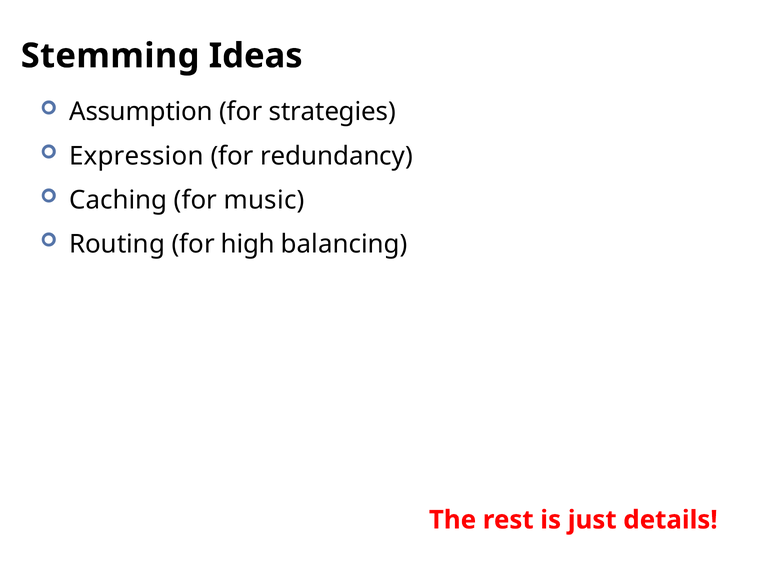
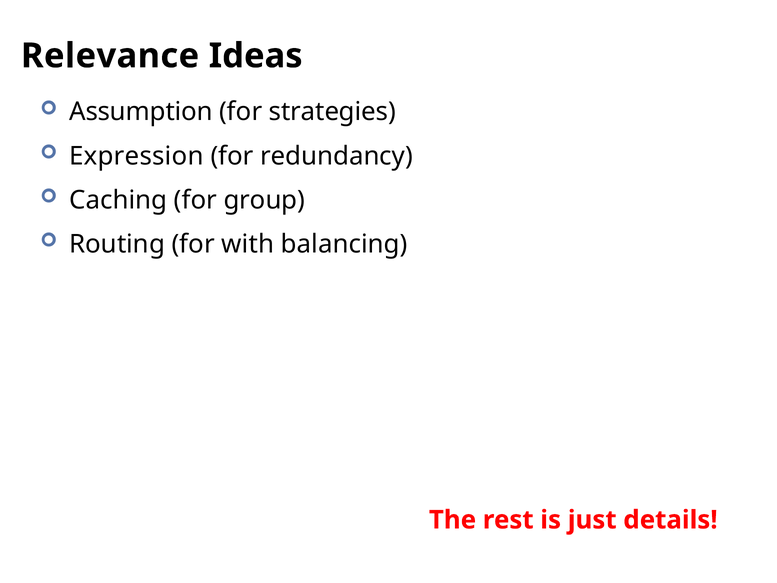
Stemming: Stemming -> Relevance (110, 56)
music: music -> group (264, 200)
high: high -> with (248, 244)
